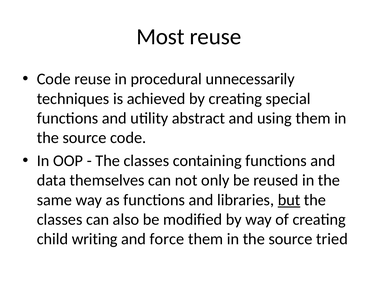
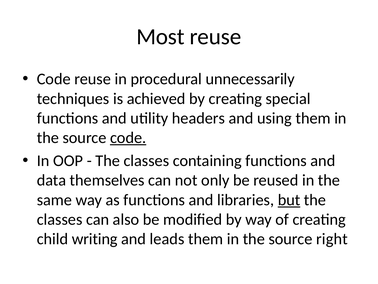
abstract: abstract -> headers (198, 118)
code underline: none -> present (128, 138)
force: force -> leads (167, 239)
tried: tried -> right (332, 239)
